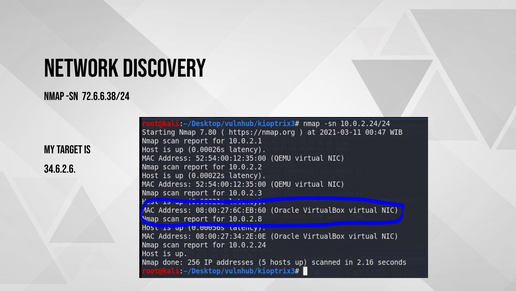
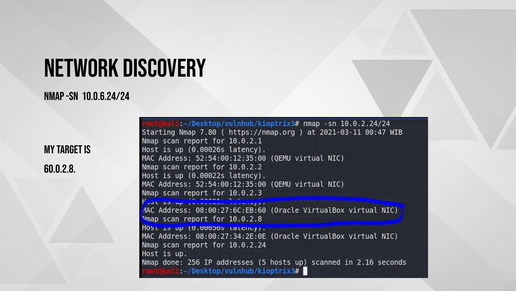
72.6.6.38/24: 72.6.6.38/24 -> 10.0.6.24/24 (106, 96)
34.6.2.6: 34.6.2.6 -> 60.0.2.8 (60, 169)
